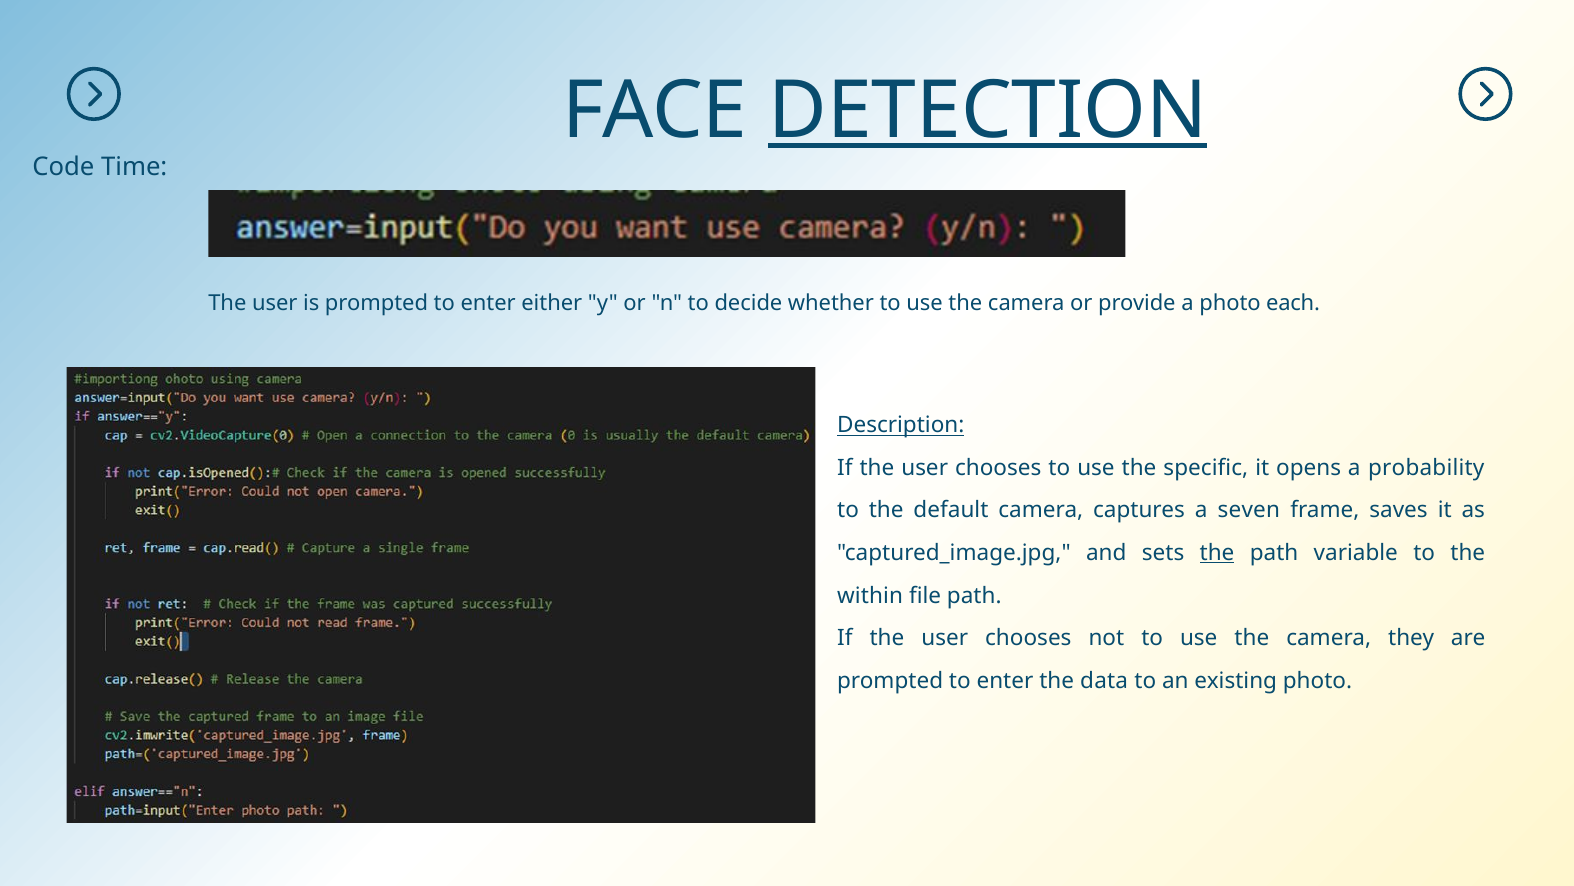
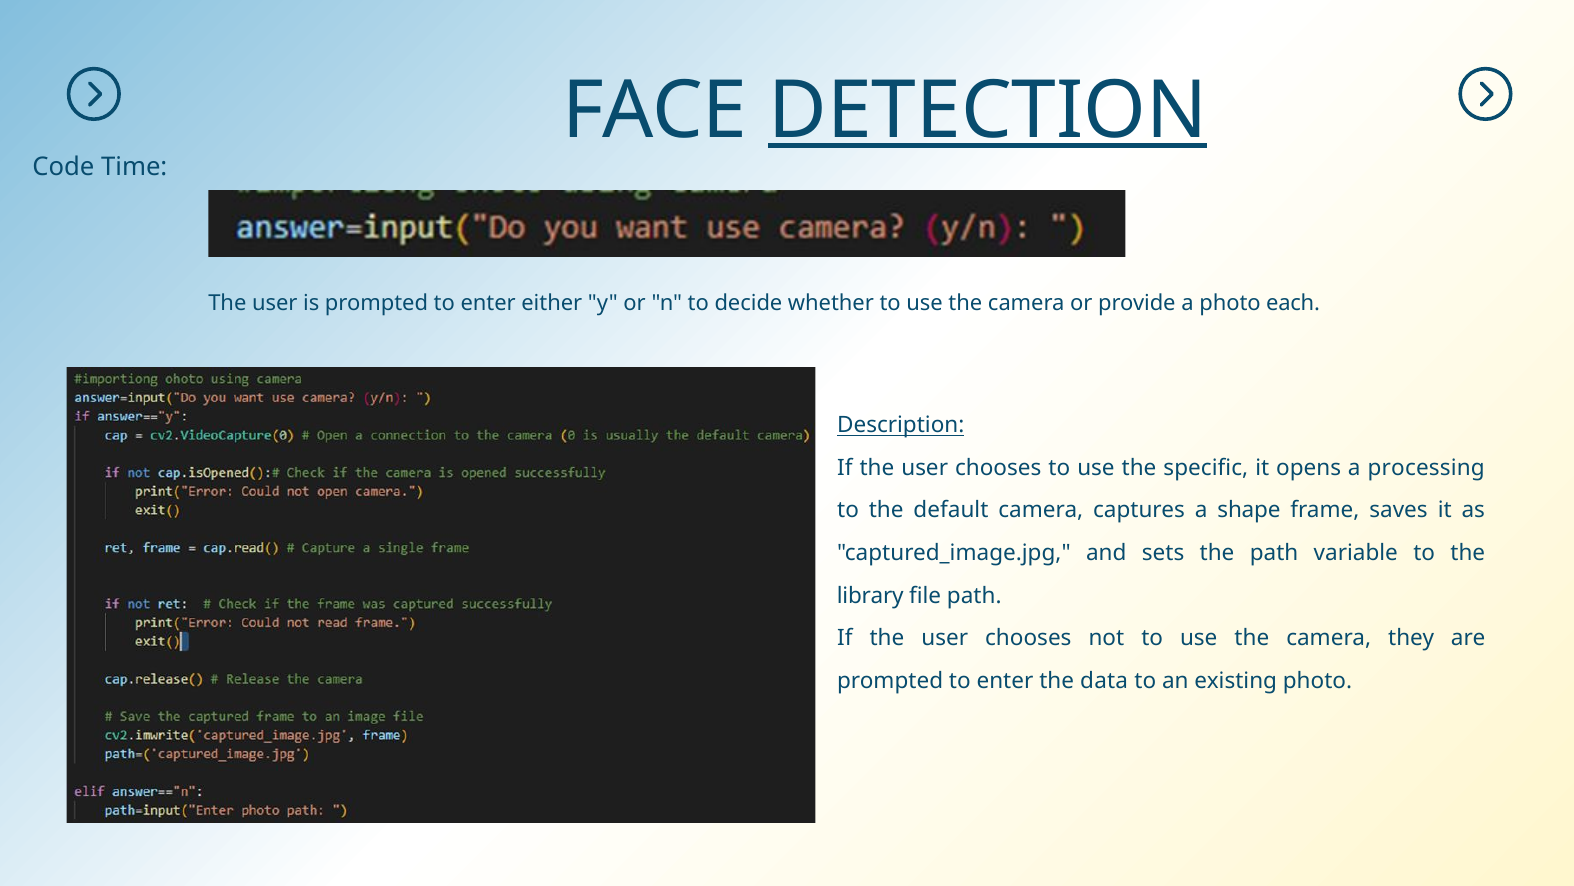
probability: probability -> processing (1426, 467)
seven: seven -> shape (1249, 510)
the underline: present -> none (1217, 553)
within: within -> library (870, 595)
